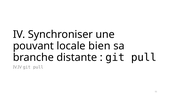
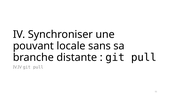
bien: bien -> sans (100, 46)
